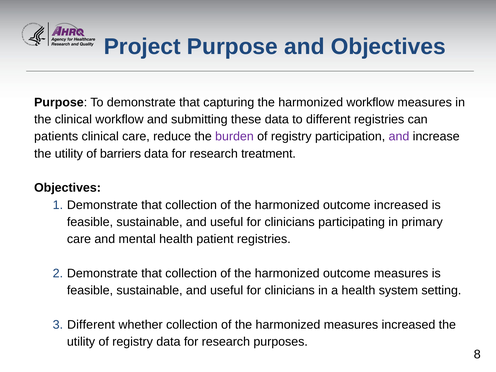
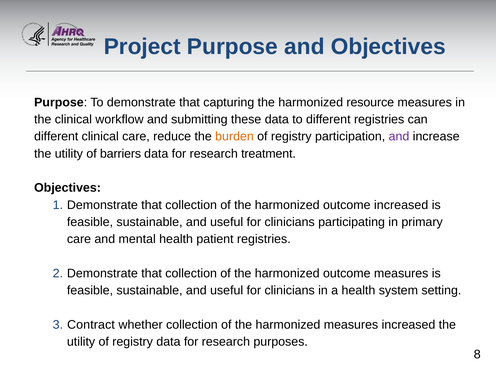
harmonized workflow: workflow -> resource (370, 102)
patients: patients -> different (56, 137)
burden colour: purple -> orange (234, 137)
Different: Different -> Contract (91, 325)
